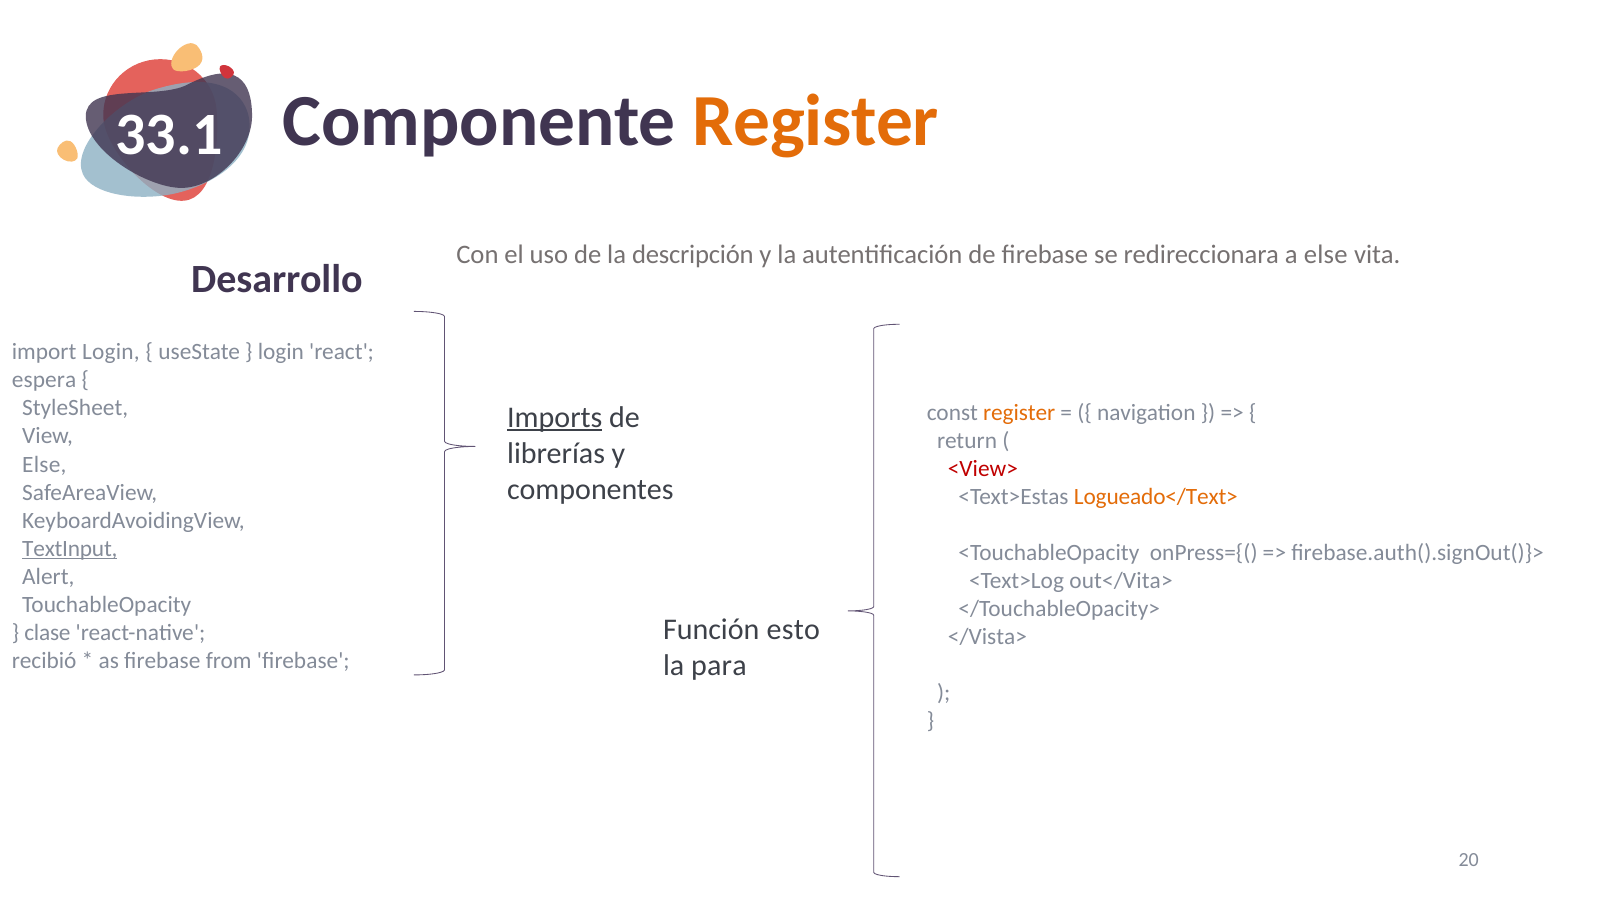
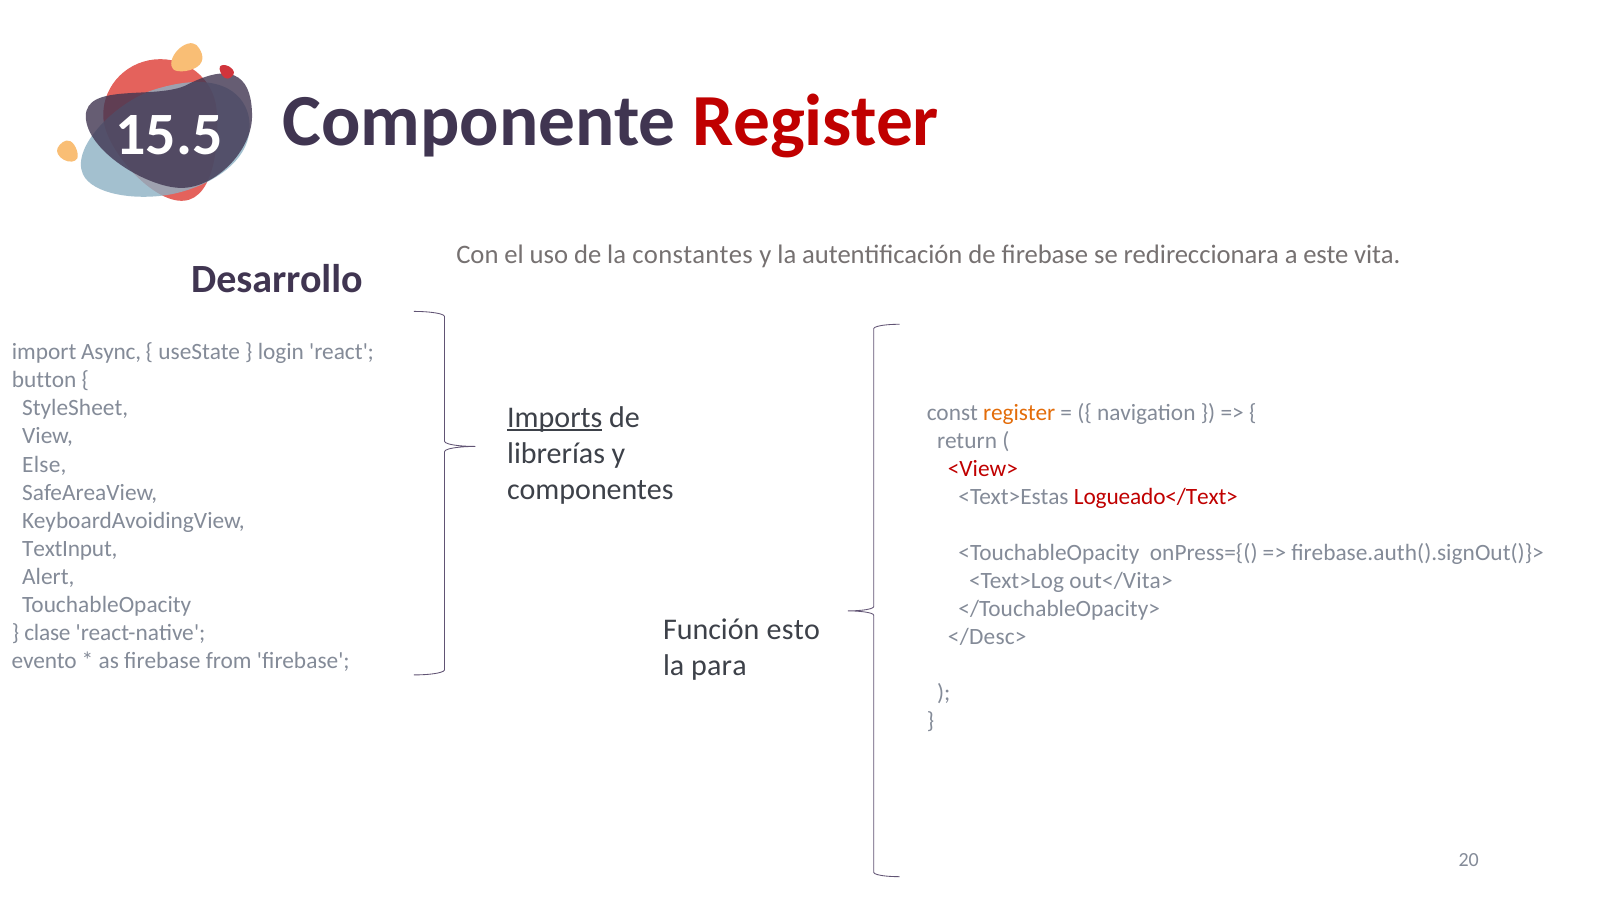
33.1: 33.1 -> 15.5 (169, 135)
Register colour: orange -> red (816, 121)
descripción: descripción -> constantes (693, 255)
a else: else -> este (1326, 255)
import Login: Login -> Async (111, 352)
espera: espera -> button (44, 380)
Logueado</Text> colour: orange -> red (1156, 497)
TextInput underline: present -> none (70, 548)
</Vista>: </Vista> -> </Desc> (987, 637)
recibió: recibió -> evento (44, 660)
